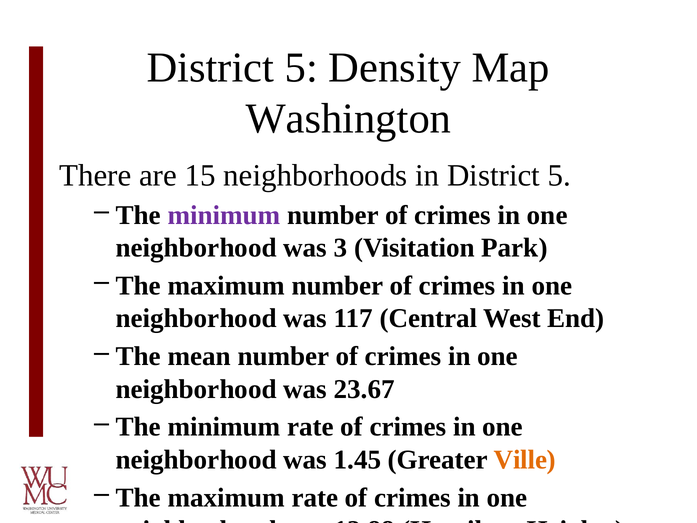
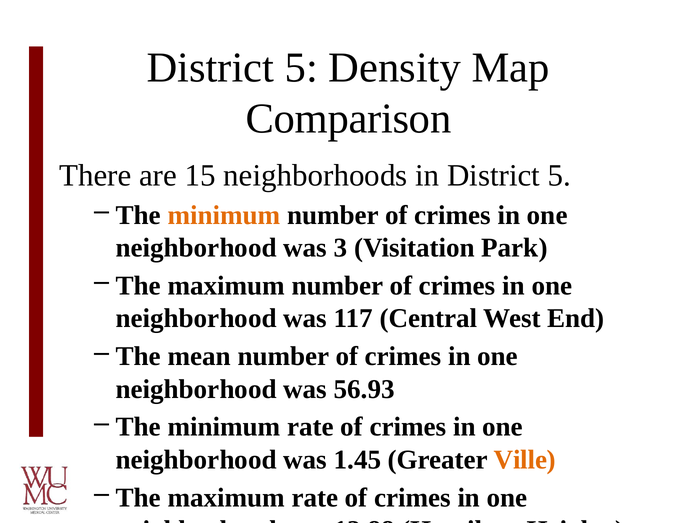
Washington: Washington -> Comparison (348, 119)
minimum colour: purple -> orange (224, 215)
23.67: 23.67 -> 56.93 (364, 389)
